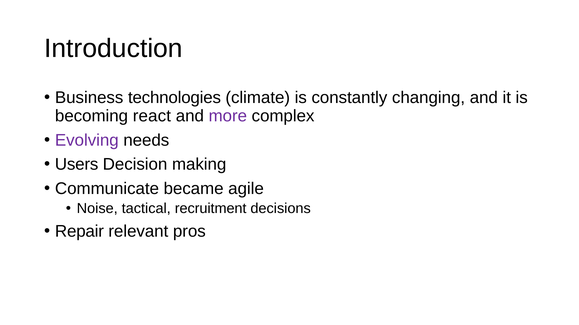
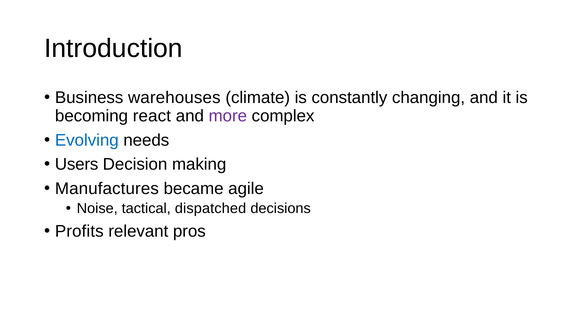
technologies: technologies -> warehouses (174, 98)
Evolving colour: purple -> blue (87, 140)
Communicate: Communicate -> Manufactures (107, 189)
recruitment: recruitment -> dispatched (211, 209)
Repair: Repair -> Profits (79, 232)
